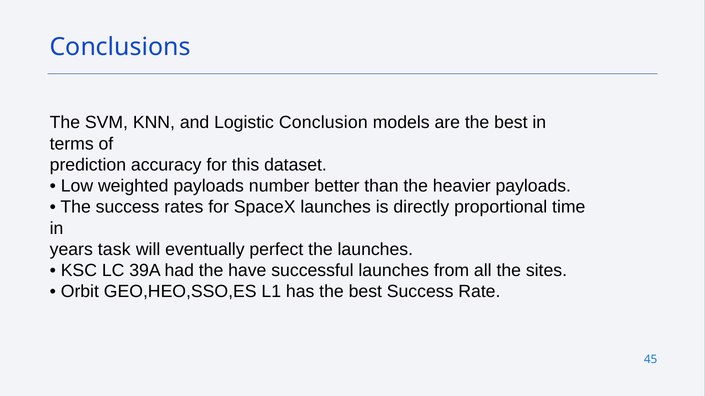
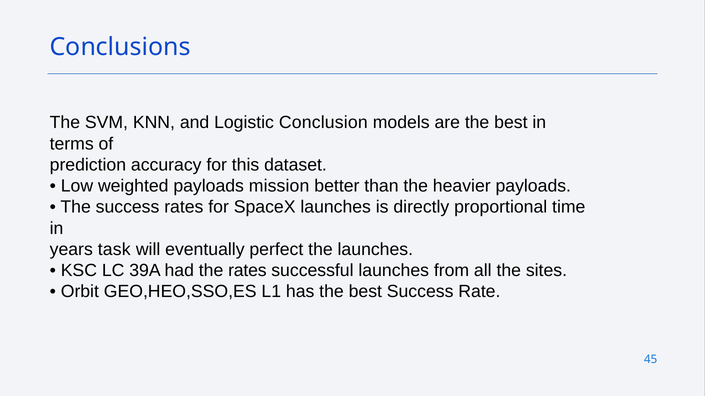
number: number -> mission (279, 186)
the have: have -> rates (247, 271)
